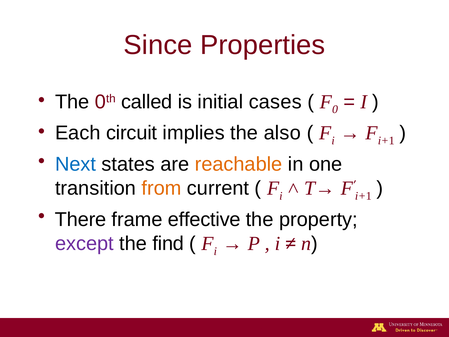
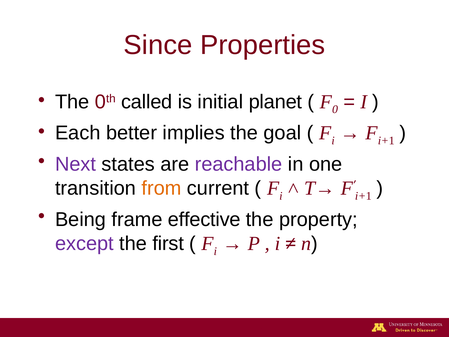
cases: cases -> planet (275, 102)
circuit: circuit -> better (132, 133)
also: also -> goal (282, 133)
Next colour: blue -> purple (76, 164)
reachable colour: orange -> purple (239, 164)
There: There -> Being (80, 219)
find: find -> first (168, 243)
